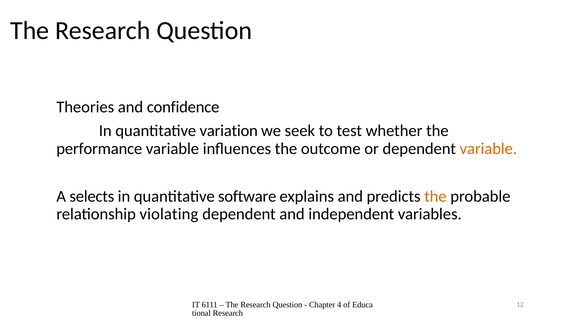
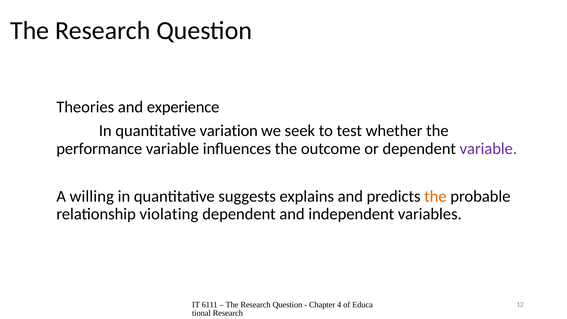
confidence: confidence -> experience (183, 107)
variable colour: orange -> purple (488, 149)
selects: selects -> willing (92, 196)
software: software -> suggests (247, 196)
